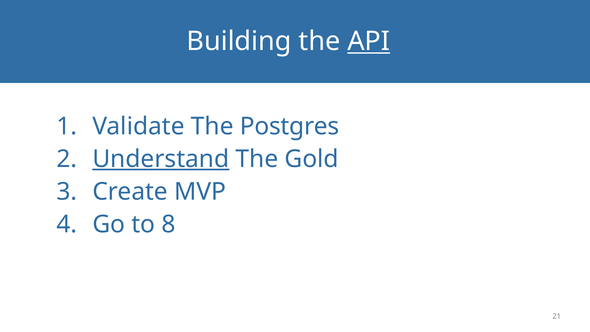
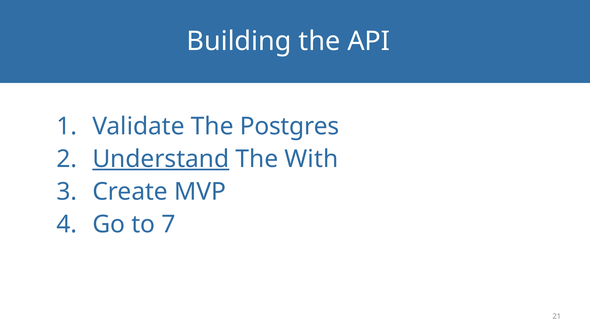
API underline: present -> none (369, 41)
Gold: Gold -> With (311, 159)
8: 8 -> 7 (169, 224)
